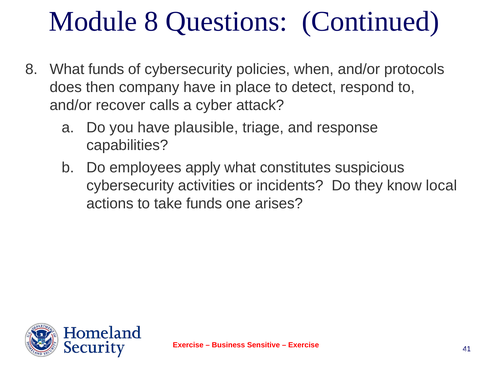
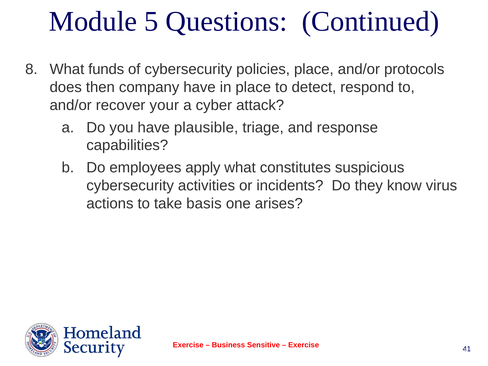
Module 8: 8 -> 5 (151, 22)
policies when: when -> place (314, 69)
calls: calls -> your (164, 105)
local: local -> virus (441, 186)
take funds: funds -> basis (204, 204)
